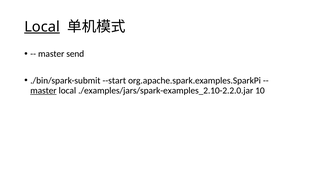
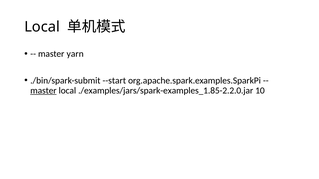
Local underline: present -> none (42, 27)
send: send -> yarn (75, 54)
./examples/jars/spark-examples_2.10-2.2.0.jar: ./examples/jars/spark-examples_2.10-2.2.0.jar -> ./examples/jars/spark-examples_1.85-2.2.0.jar (166, 91)
